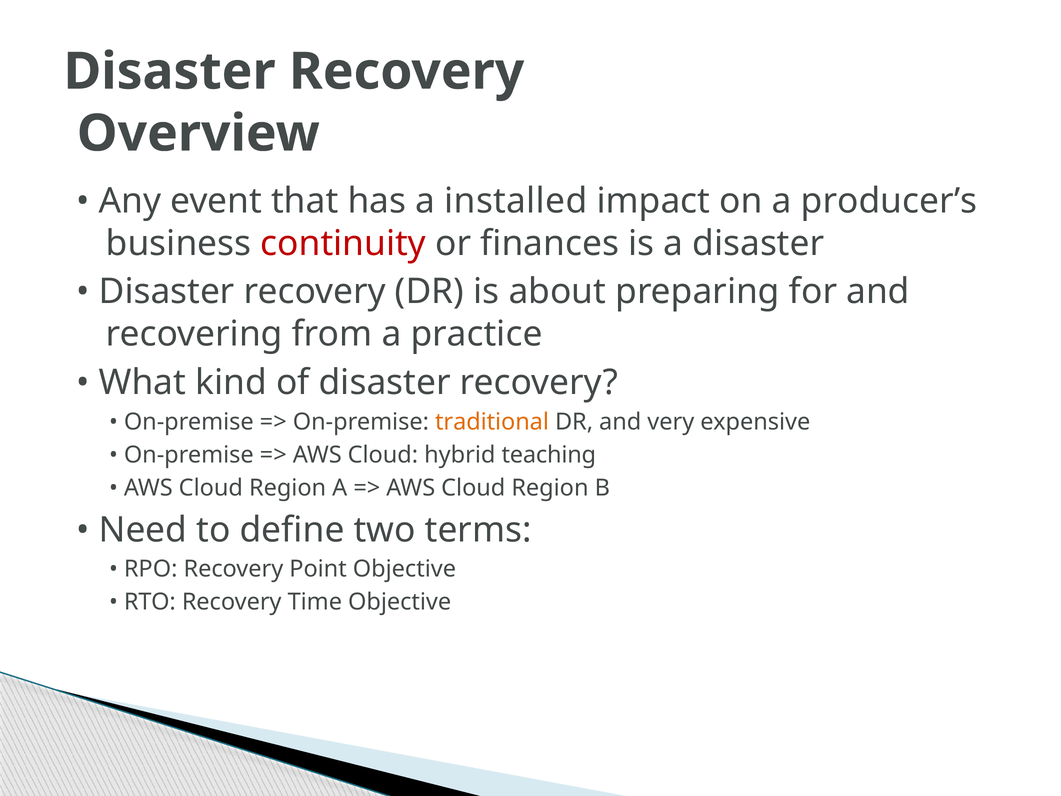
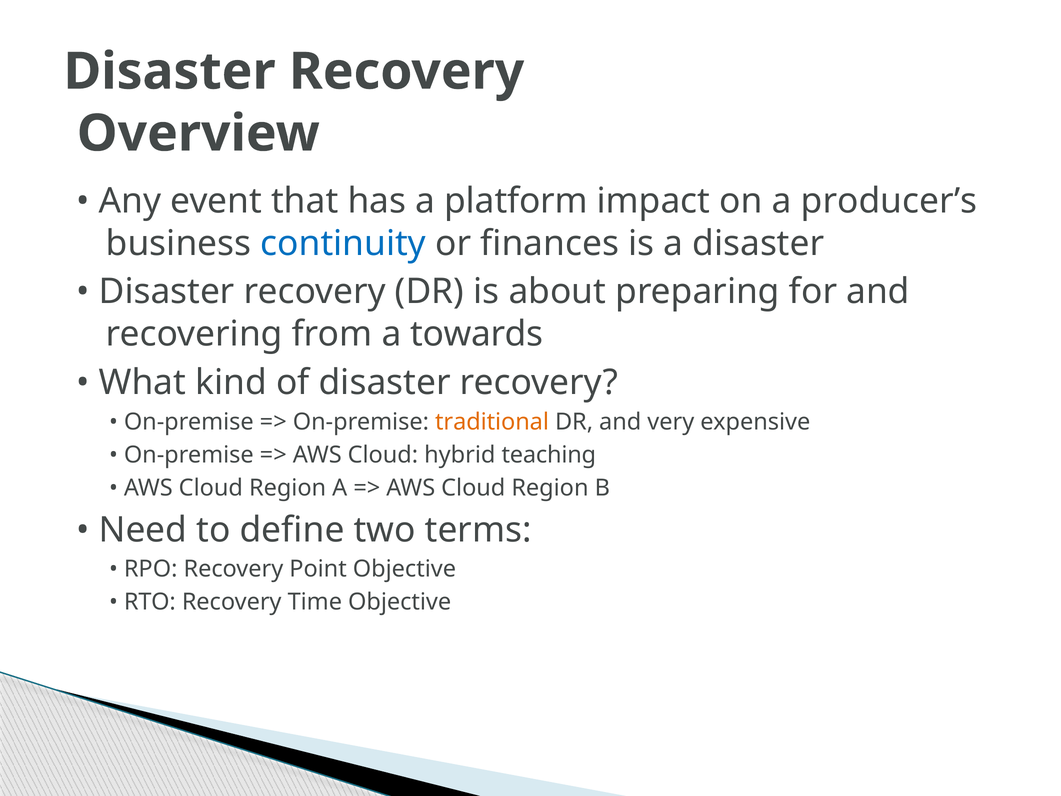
installed: installed -> platform (516, 201)
continuity colour: red -> blue (343, 243)
practice: practice -> towards (477, 334)
